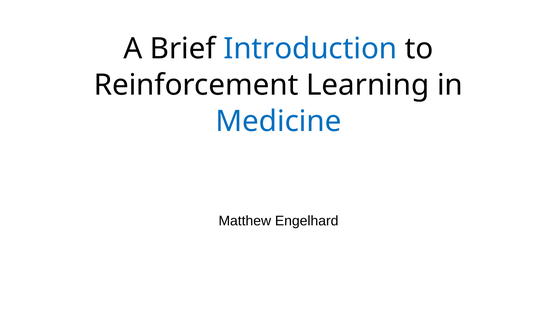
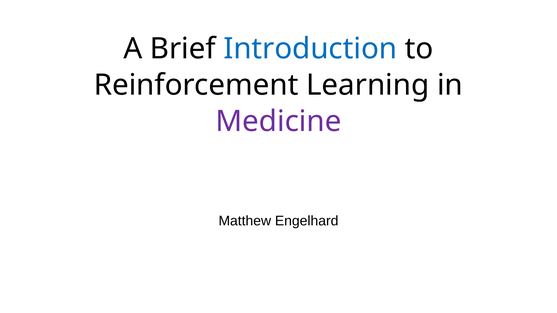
Medicine colour: blue -> purple (278, 121)
